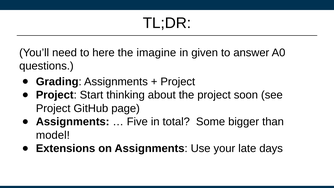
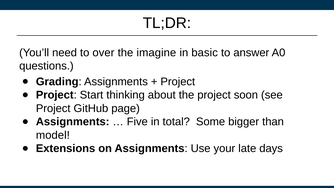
here: here -> over (103, 53)
given: given -> basic (205, 53)
